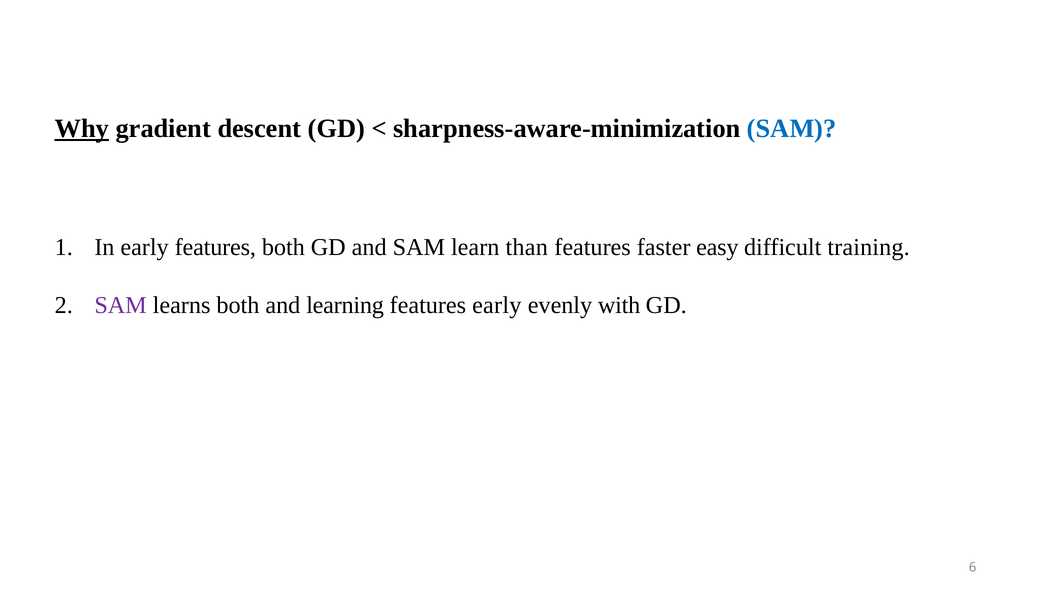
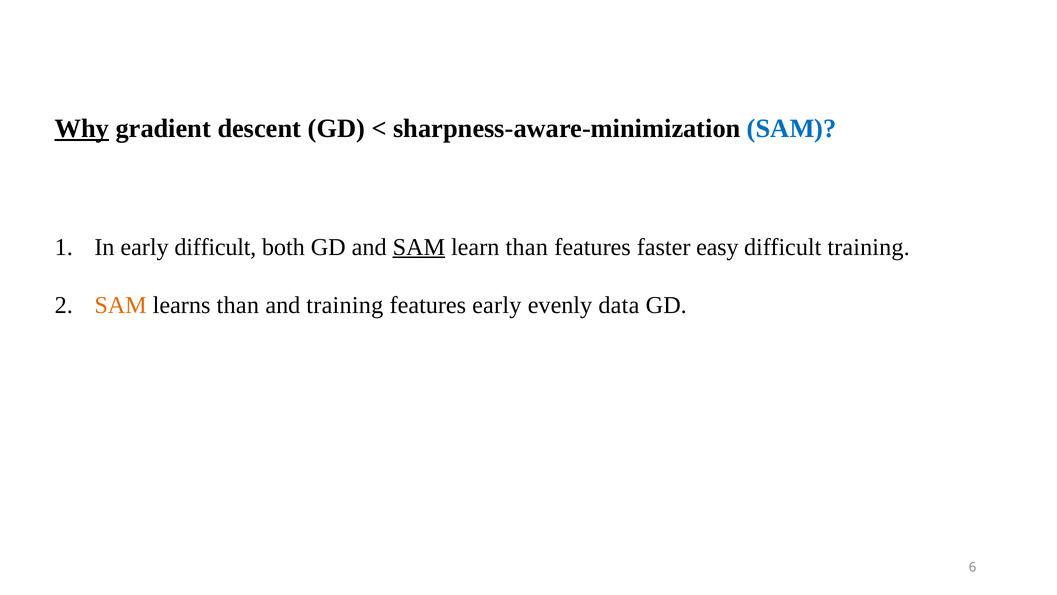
early features: features -> difficult (215, 247)
SAM underline: none -> present (419, 247)
SAM colour: purple -> orange (121, 305)
learns both: both -> than (238, 305)
and learning: learning -> training (345, 305)
with: with -> data (619, 305)
